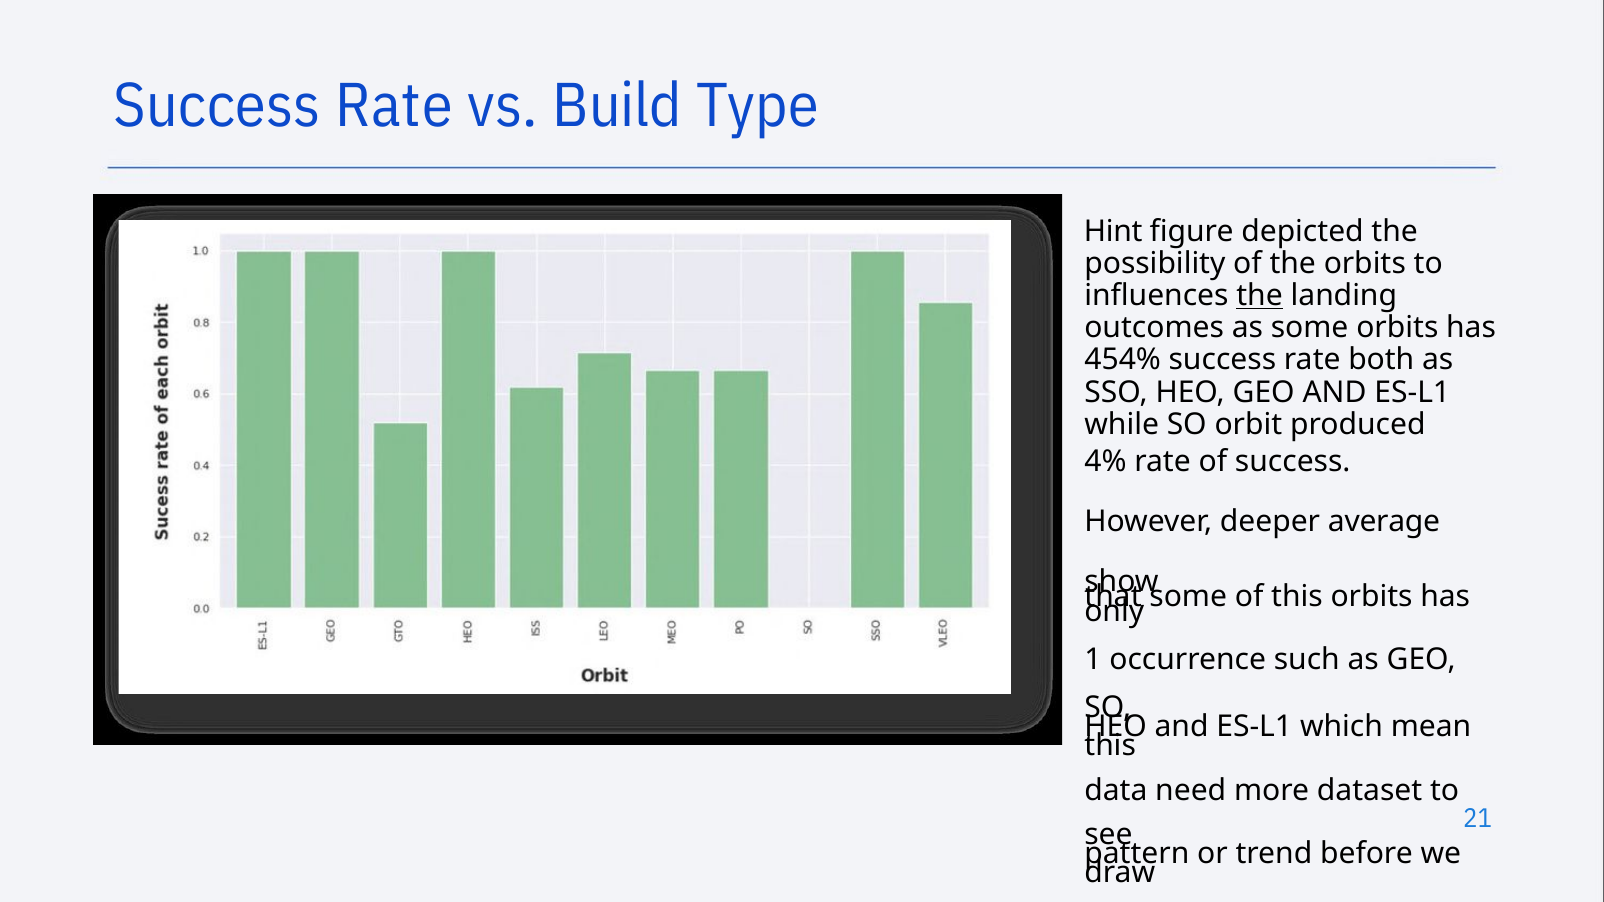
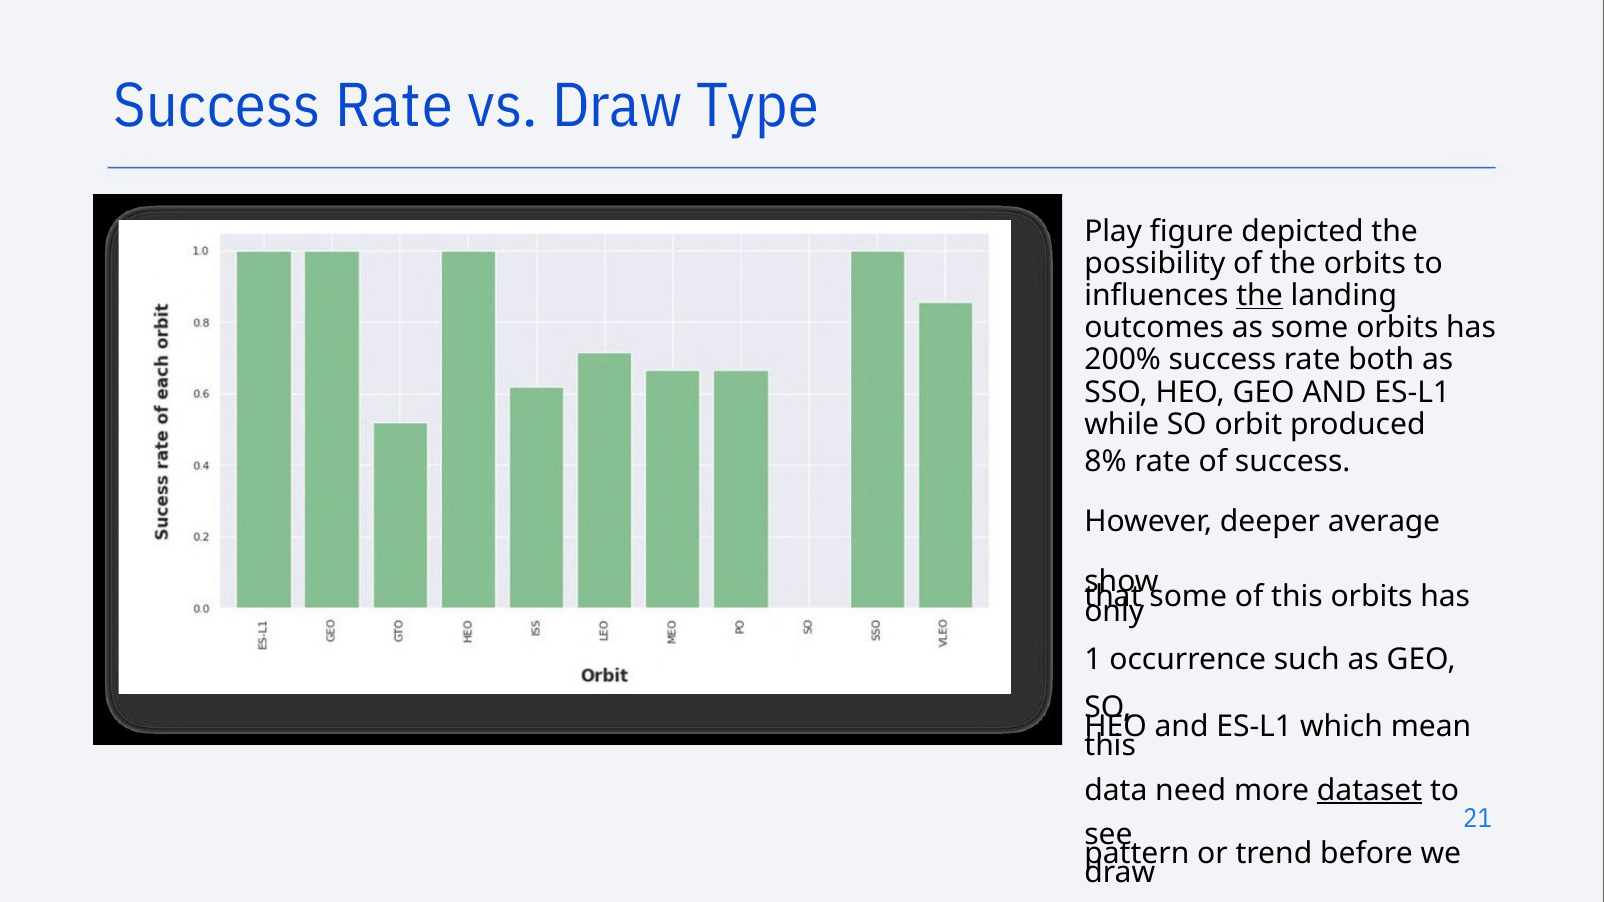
vs Build: Build -> Draw (618, 106)
Hint: Hint -> Play (1113, 231)
454%: 454% -> 200% (1123, 360)
4%: 4% -> 8% (1106, 462)
dataset underline: none -> present (1370, 790)
